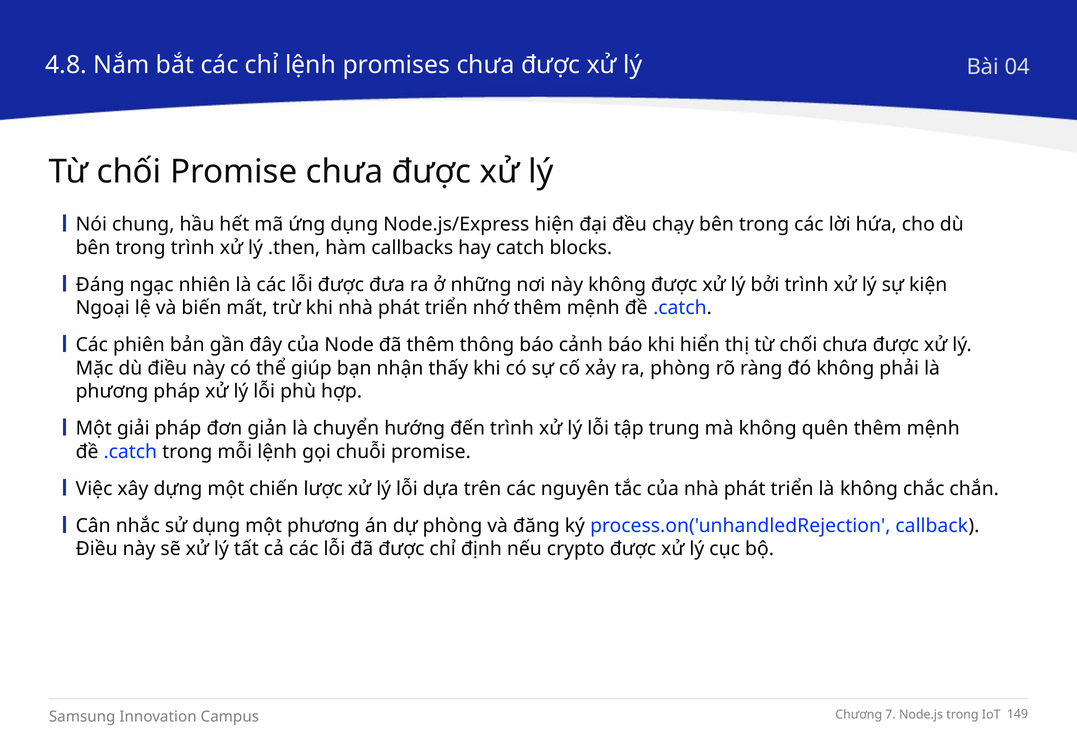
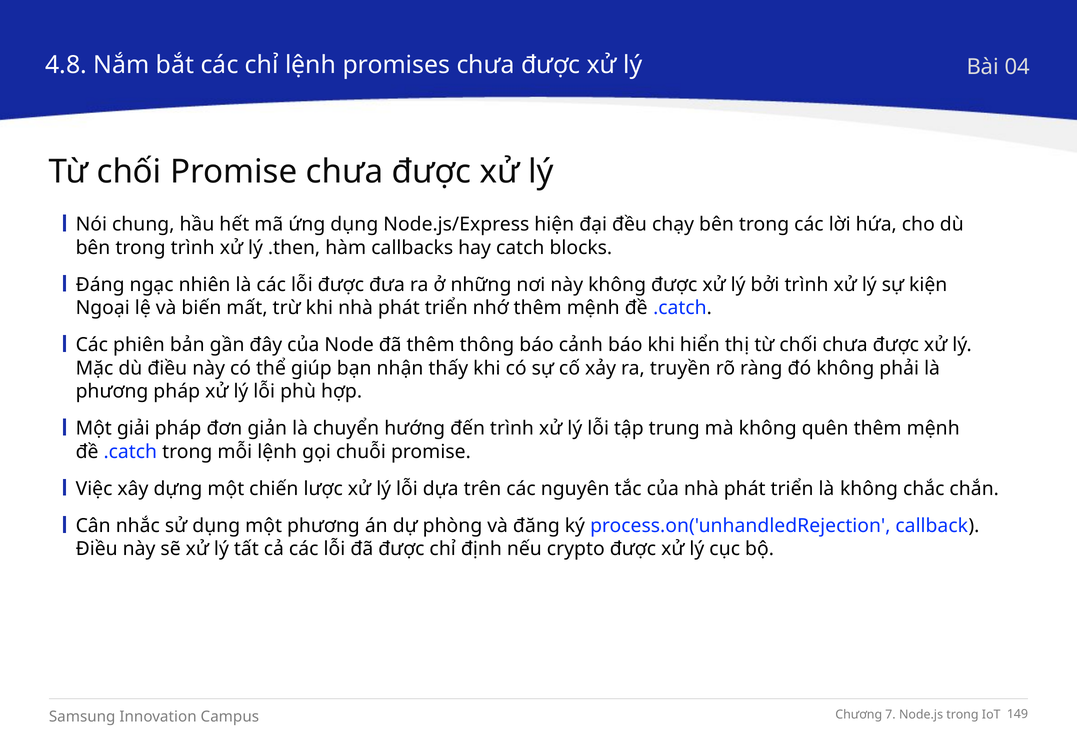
ra phòng: phòng -> truyền (680, 368)
